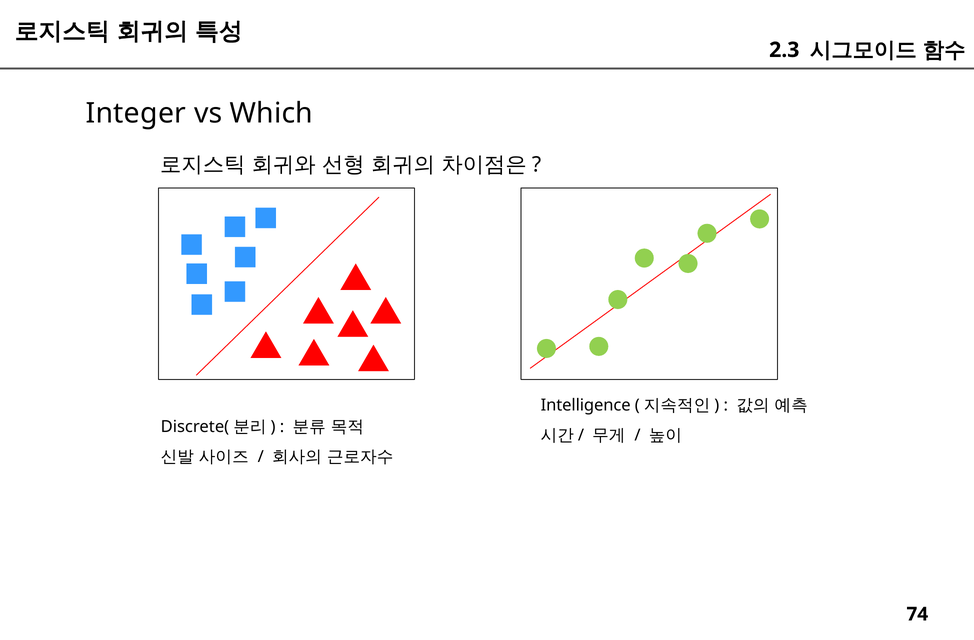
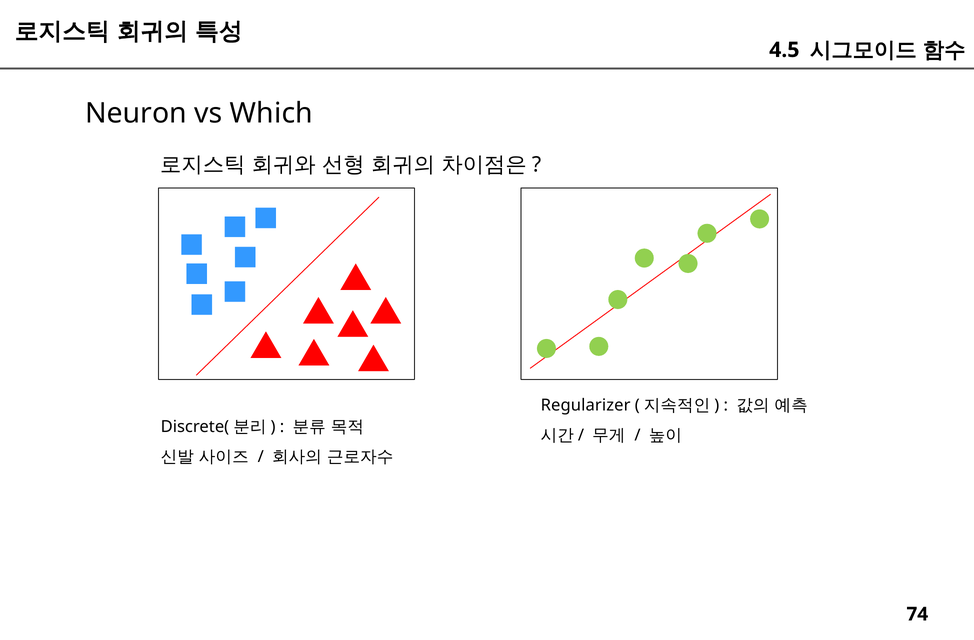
2.3: 2.3 -> 4.5 (784, 50)
Integer: Integer -> Neuron (136, 113)
Intelligence: Intelligence -> Regularizer (586, 405)
